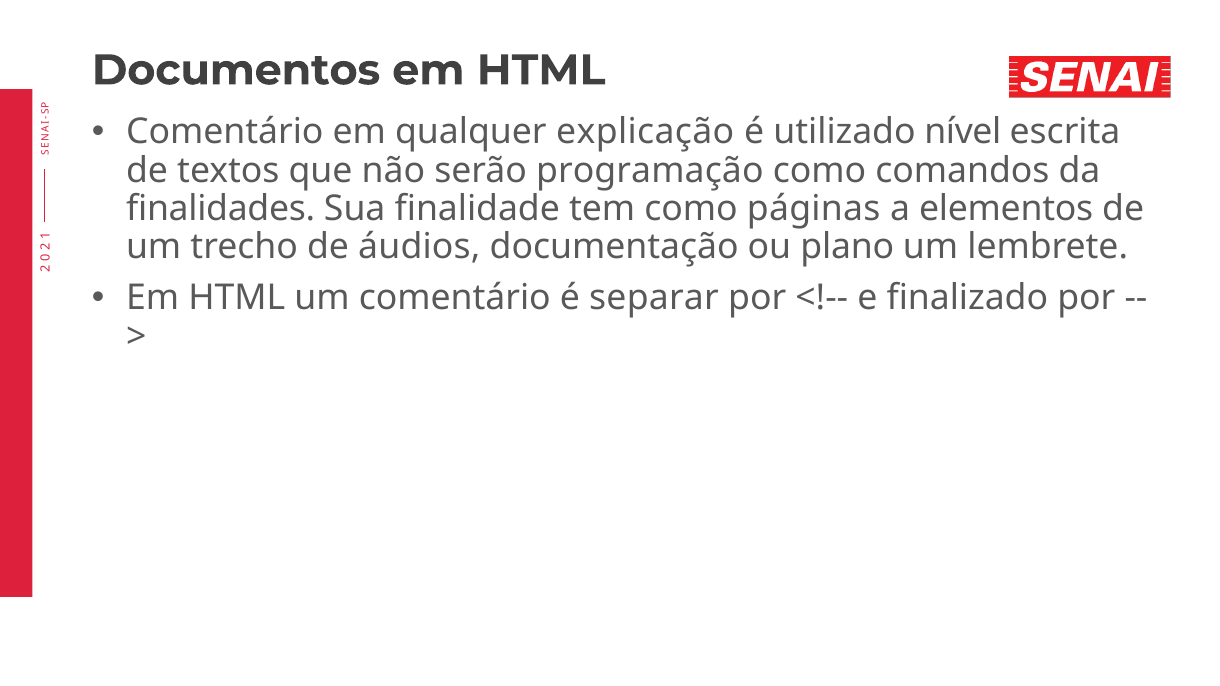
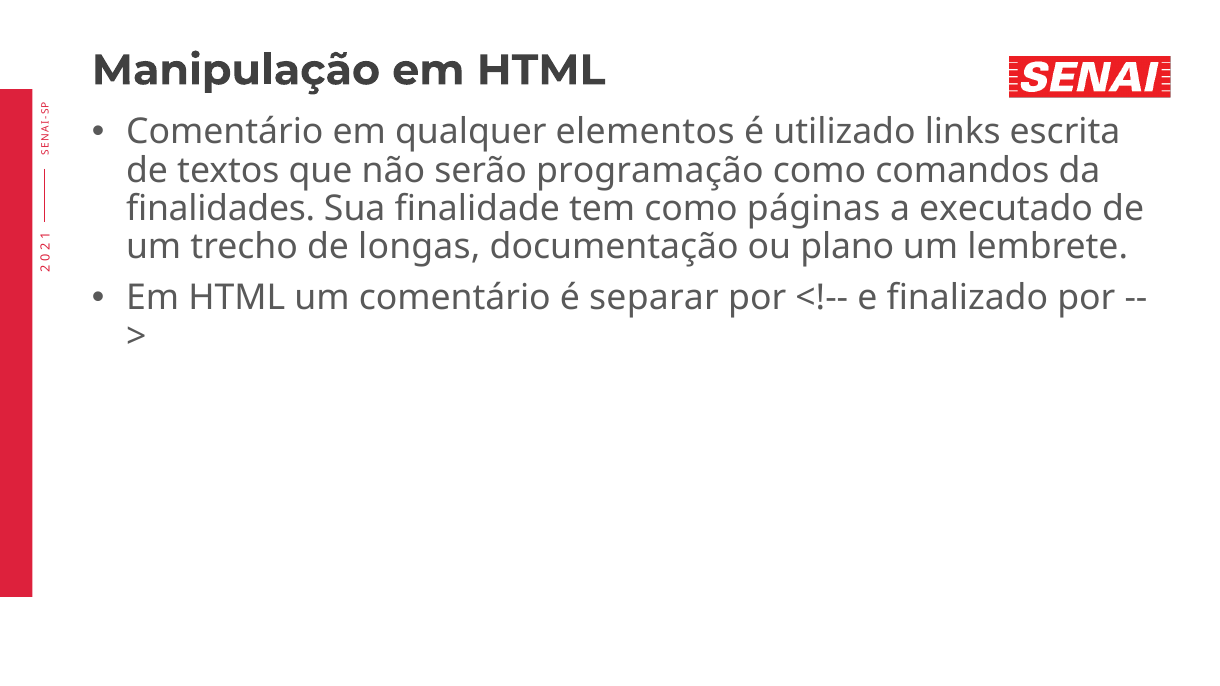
Documentos: Documentos -> Manipulação (236, 70)
explicação: explicação -> elementos (645, 132)
nível: nível -> links (963, 132)
elementos: elementos -> executado (1006, 209)
áudios: áudios -> longas (419, 247)
